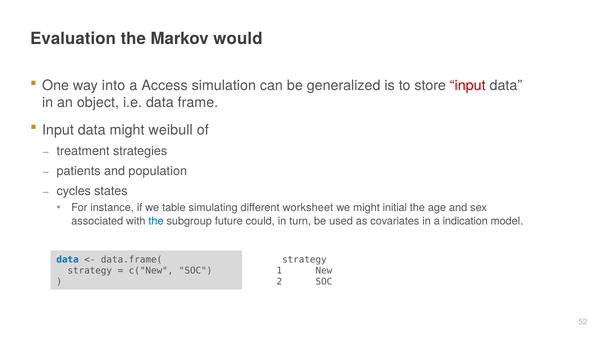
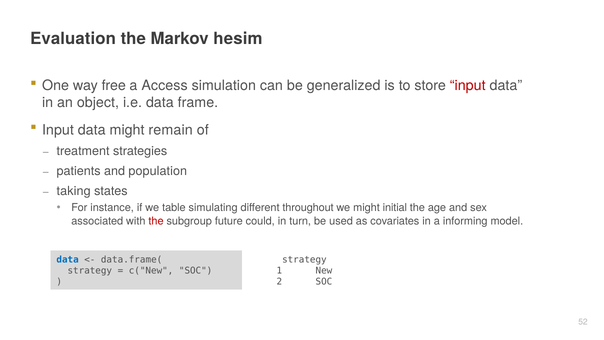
would: would -> hesim (238, 39)
into: into -> free (114, 86)
weibull: weibull -> remain (171, 130)
cycles: cycles -> taking (74, 191)
worksheet: worksheet -> throughout (308, 208)
the colour: blue -> red (156, 221)
indication: indication -> informing (465, 221)
